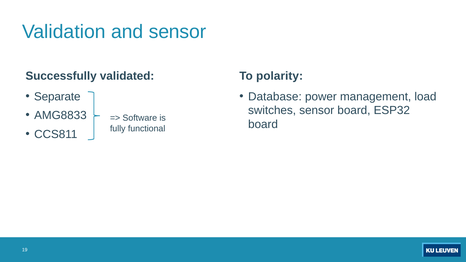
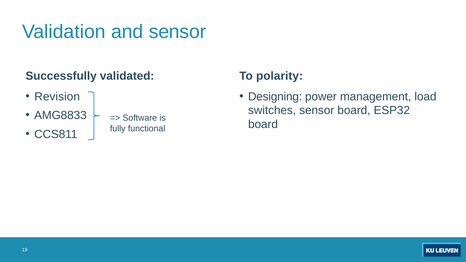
Separate: Separate -> Revision (57, 97)
Database: Database -> Designing (275, 97)
